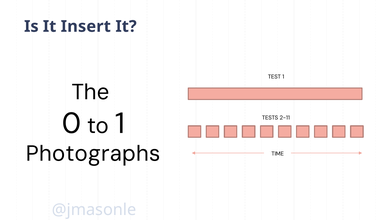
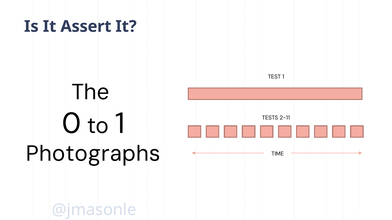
Insert: Insert -> Assert (86, 26)
